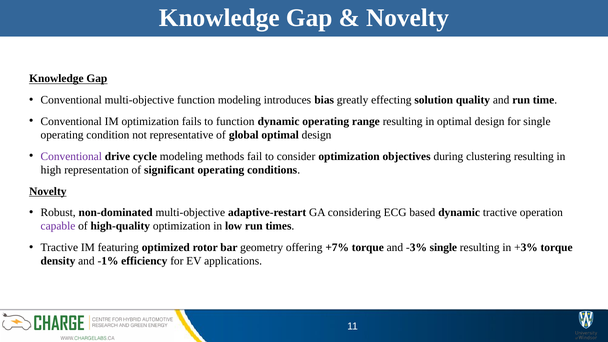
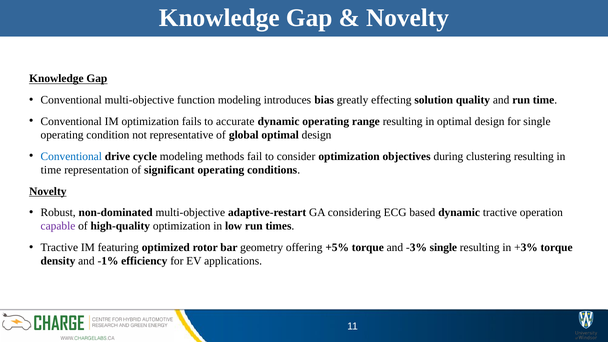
to function: function -> accurate (235, 121)
Conventional colour: purple -> blue (71, 156)
high: high -> time (51, 170)
+7%: +7% -> +5% (337, 248)
